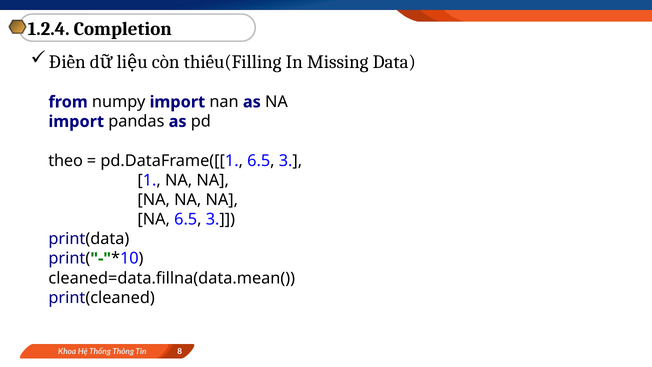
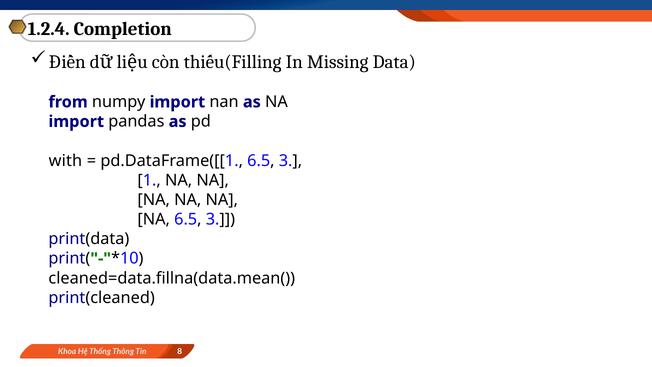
theo: theo -> with (65, 161)
